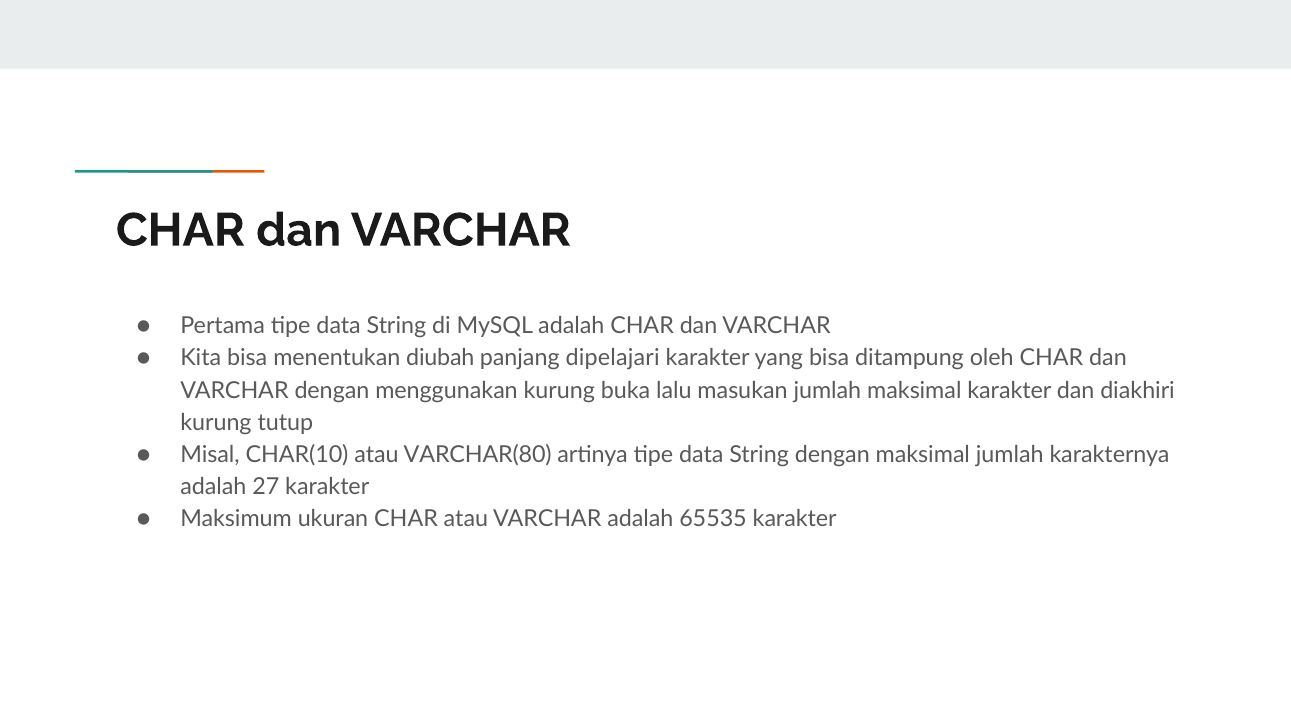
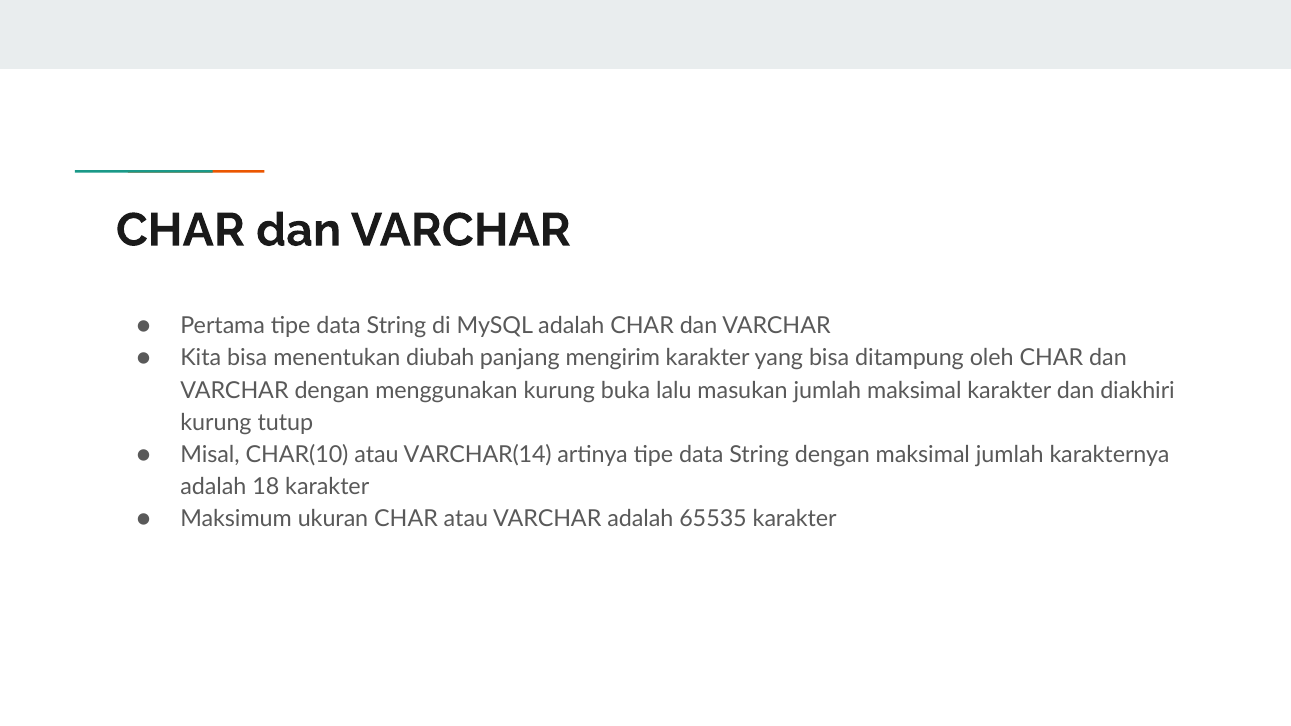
dipelajari: dipelajari -> mengirim (613, 358)
VARCHAR(80: VARCHAR(80 -> VARCHAR(14 (478, 455)
27: 27 -> 18 (266, 487)
